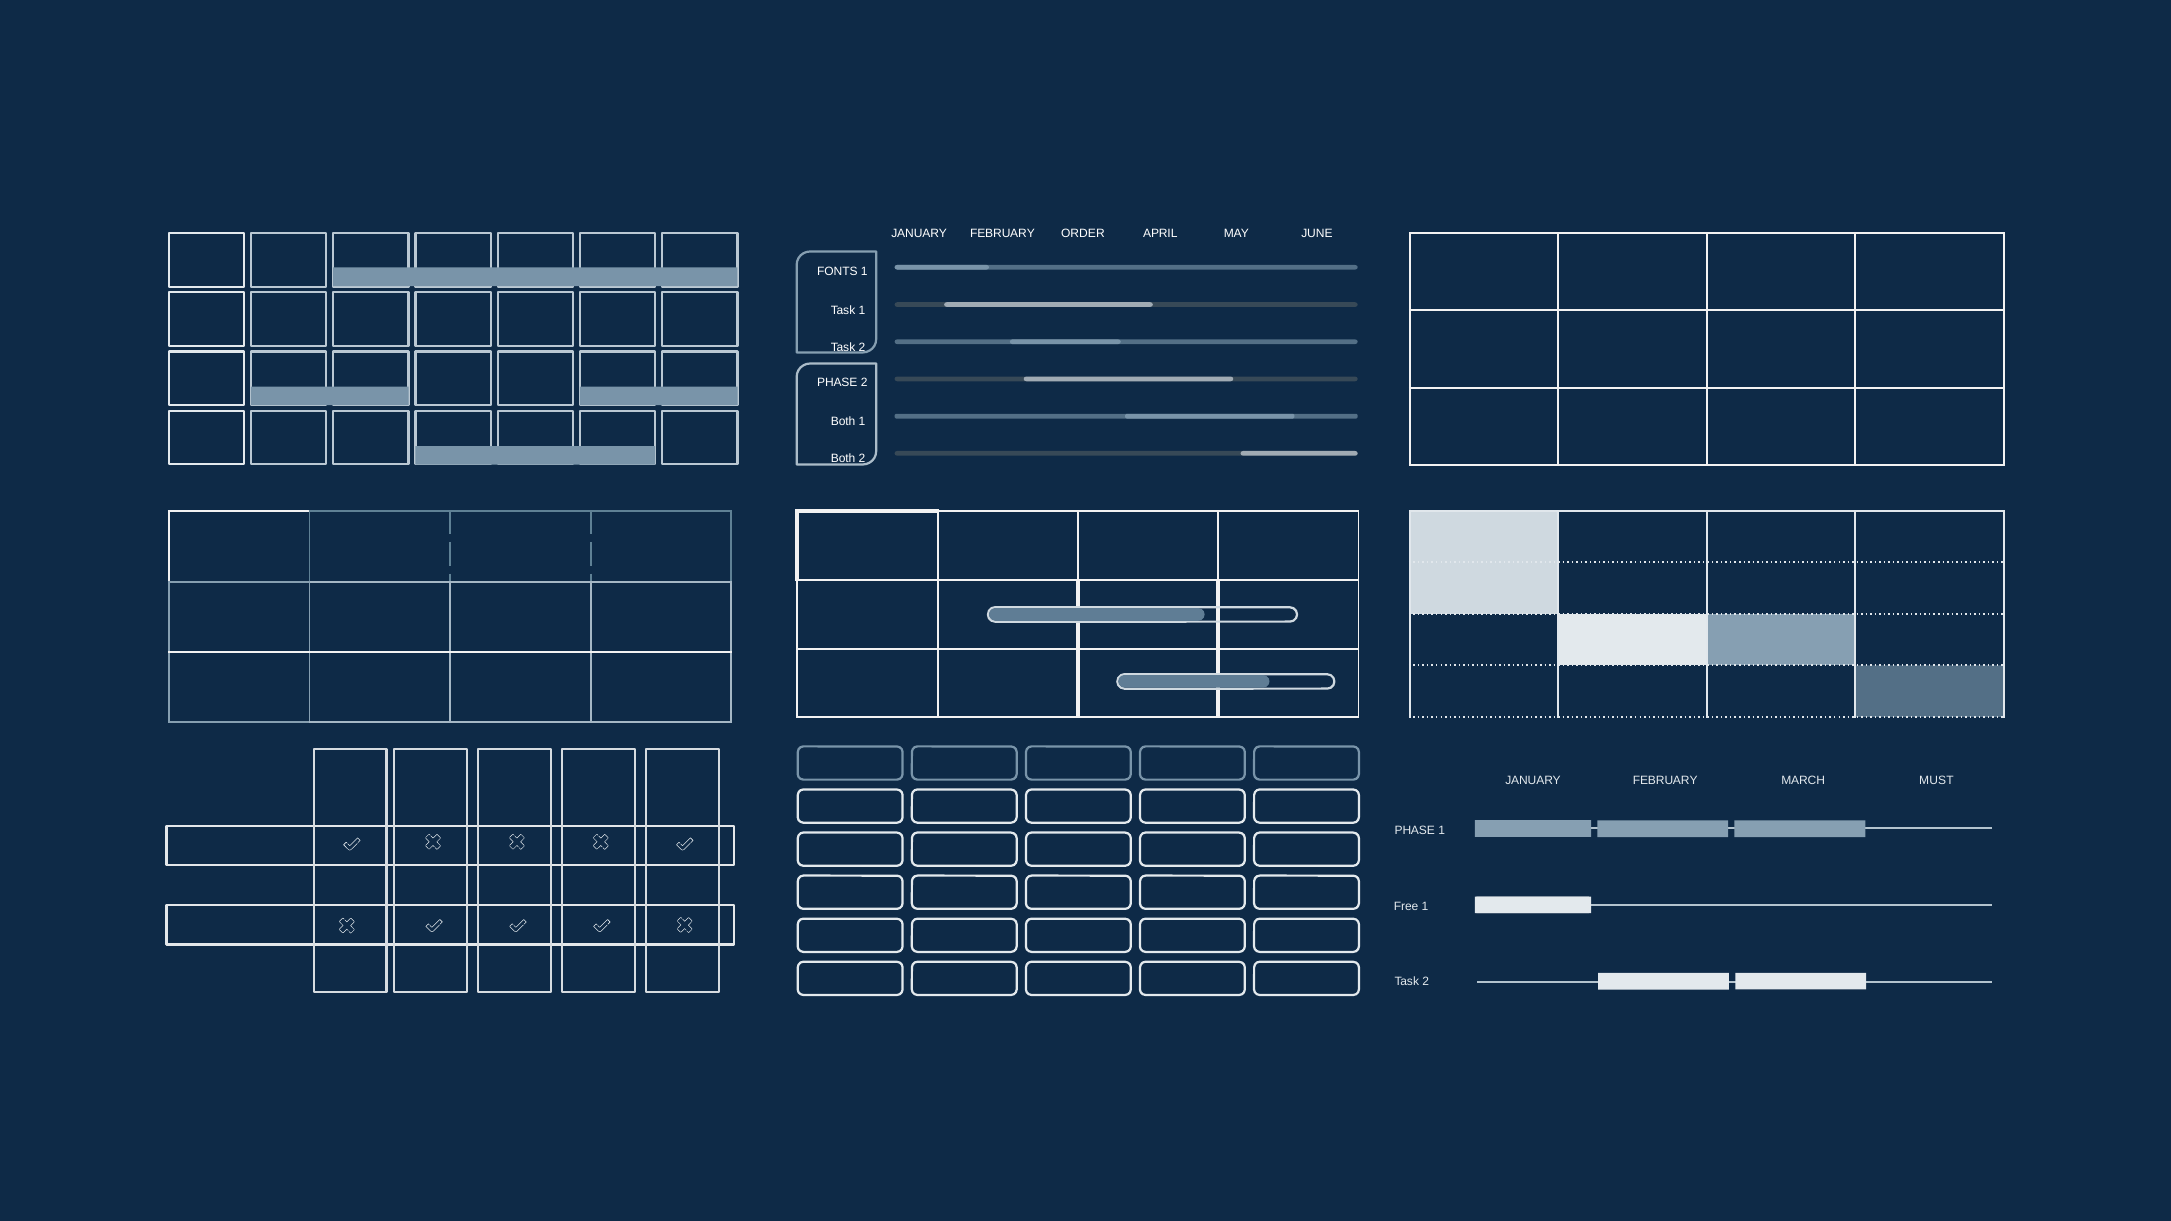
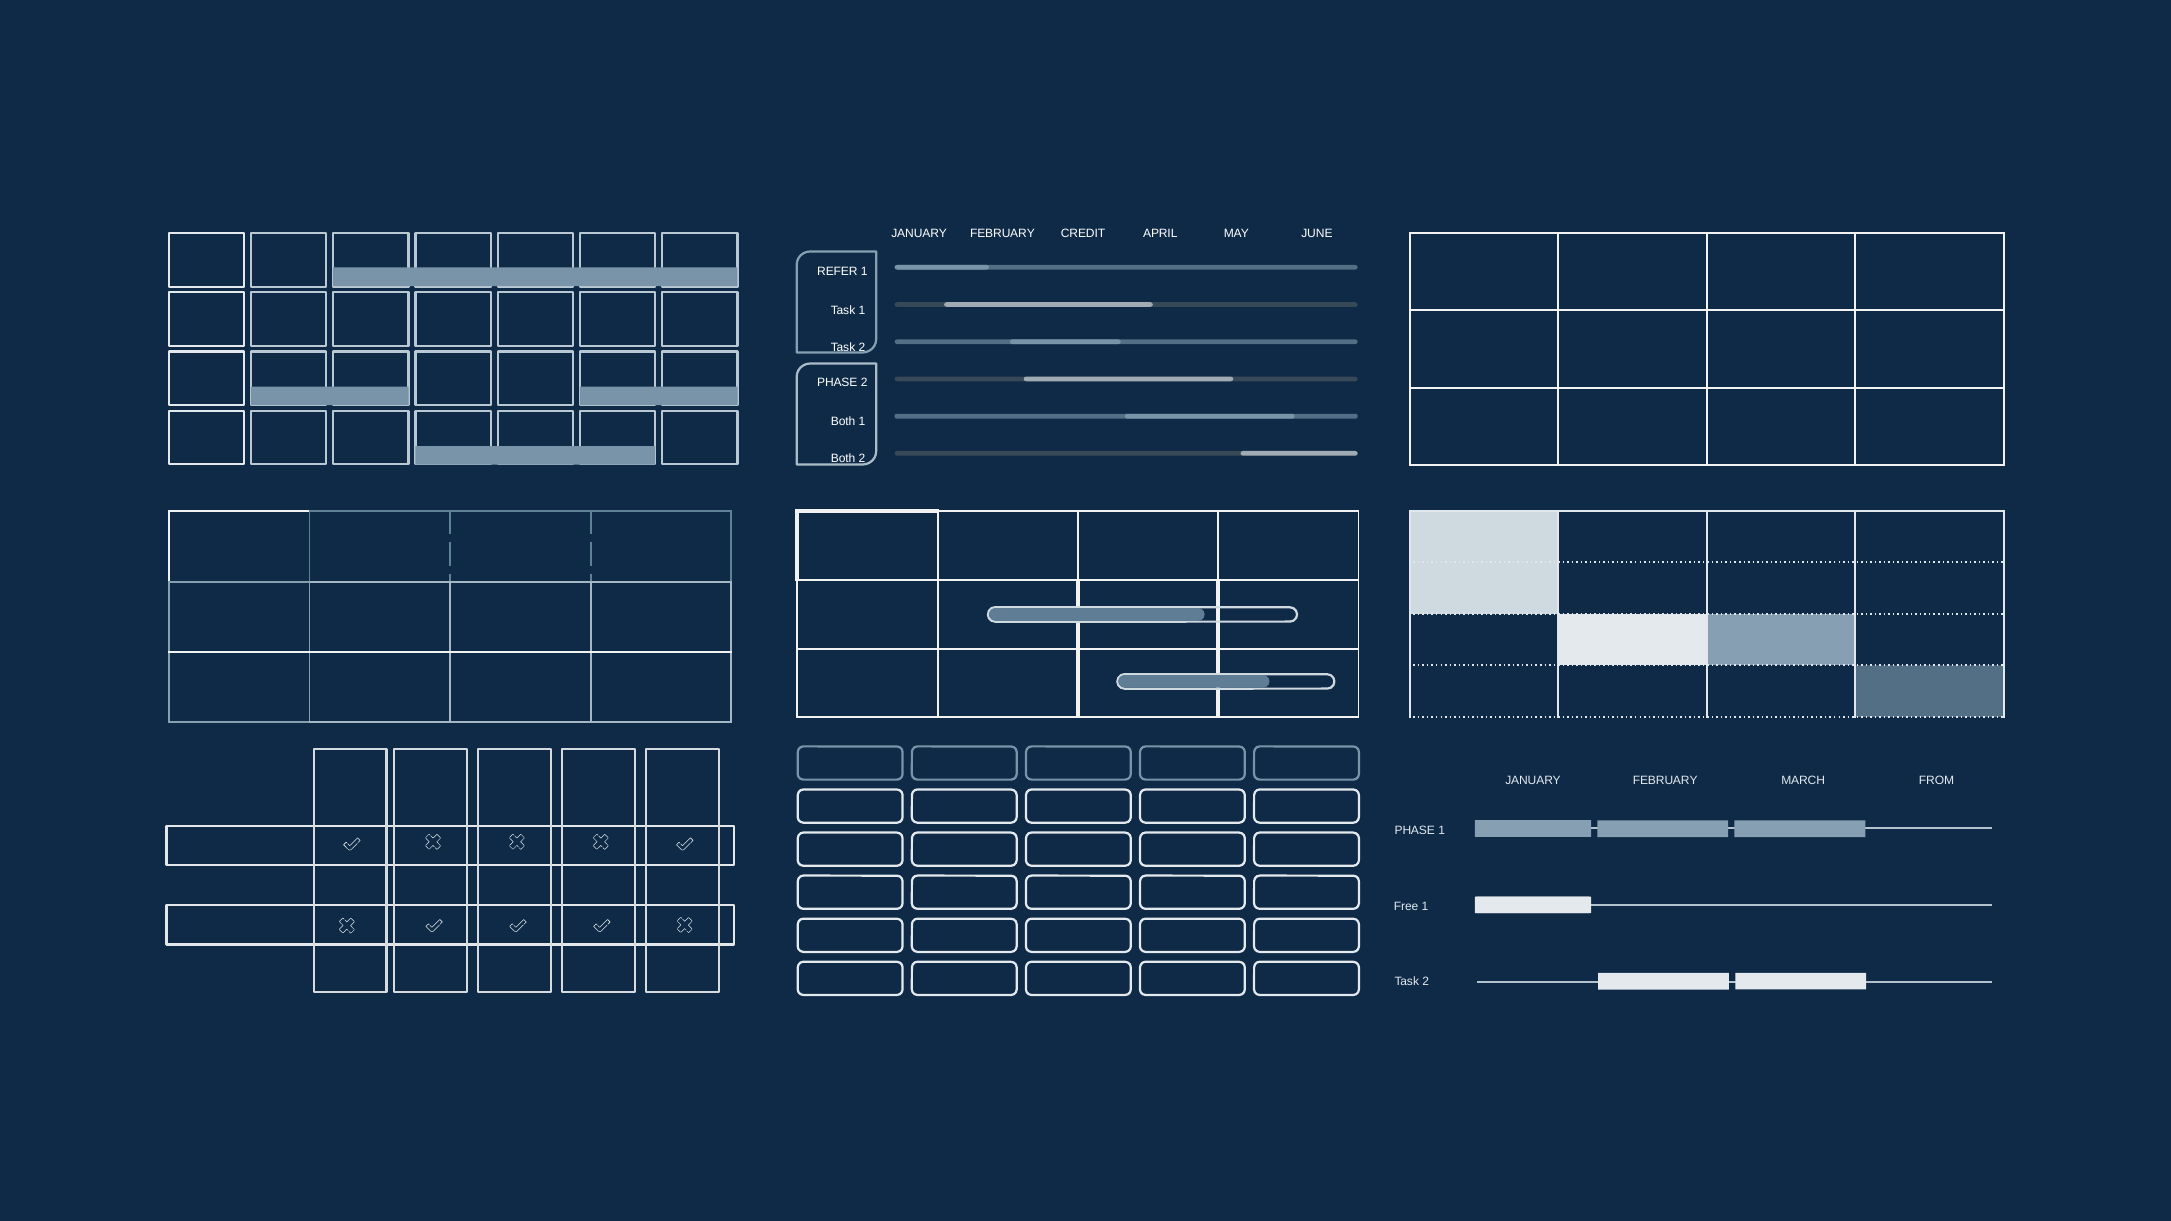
ORDER: ORDER -> CREDIT (1083, 234)
FONTS: FONTS -> REFER (837, 272)
MUST: MUST -> FROM (1937, 781)
